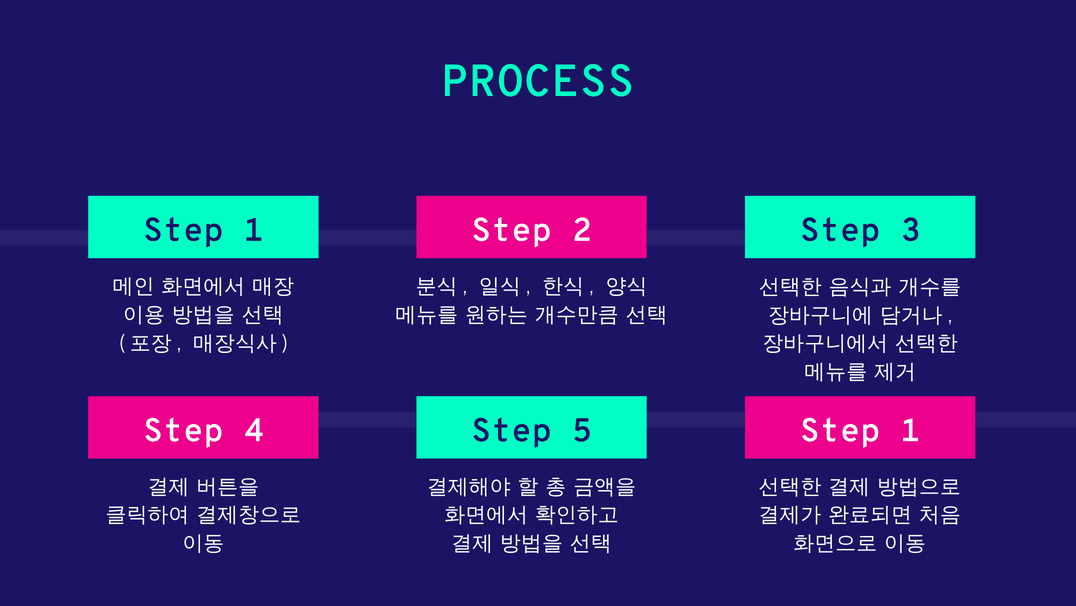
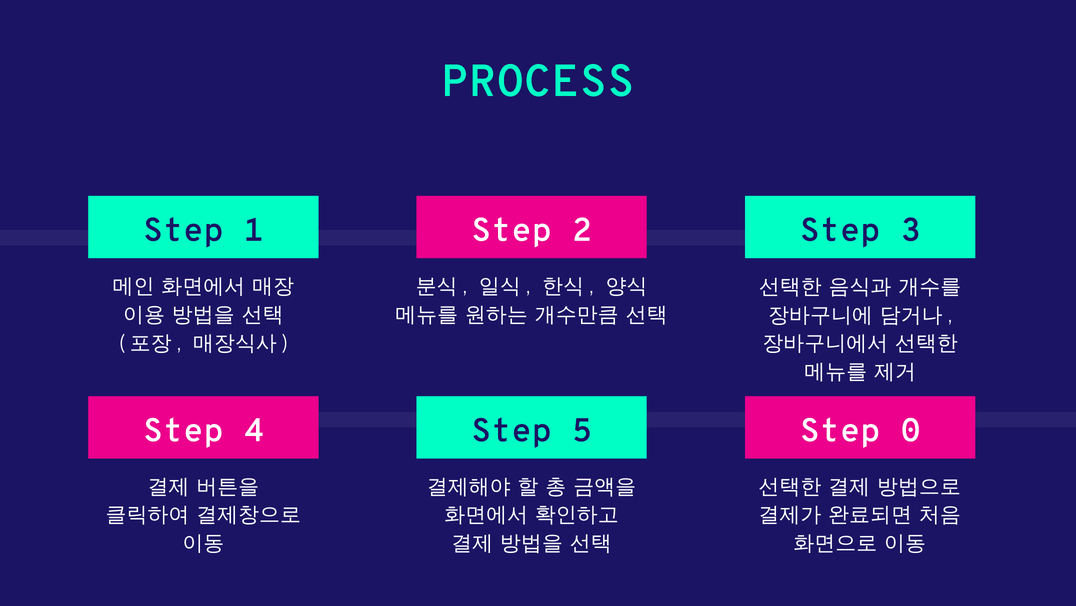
1: 1 -> 0 (911, 430)
